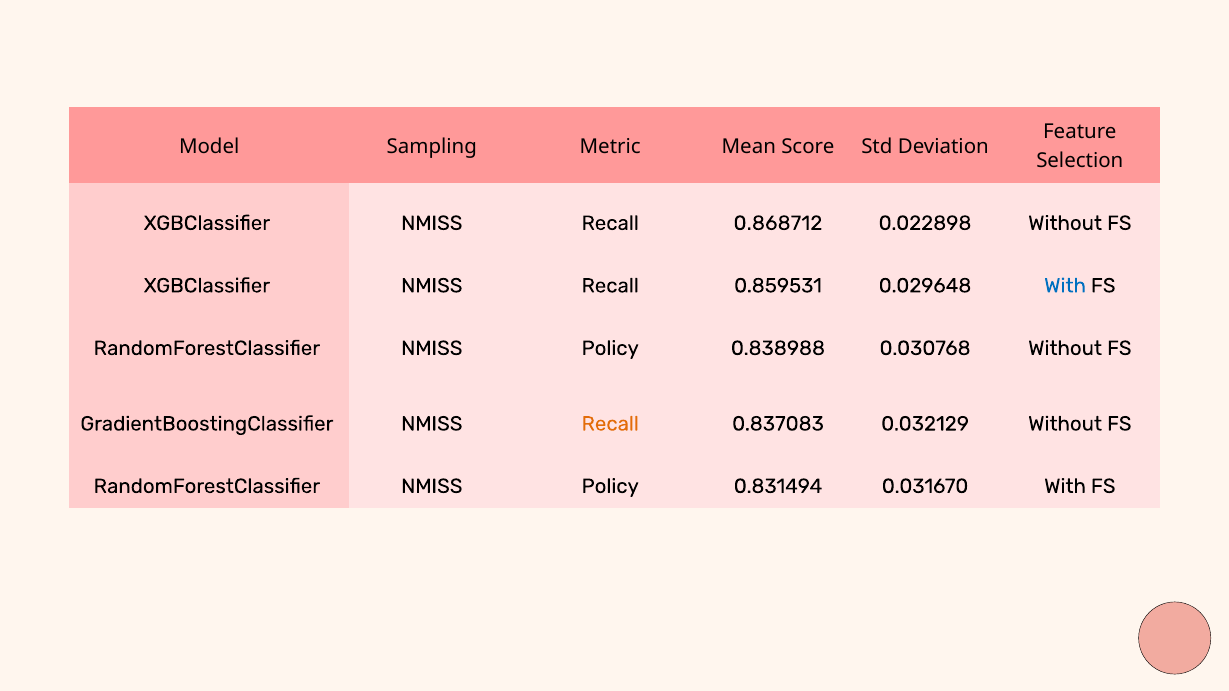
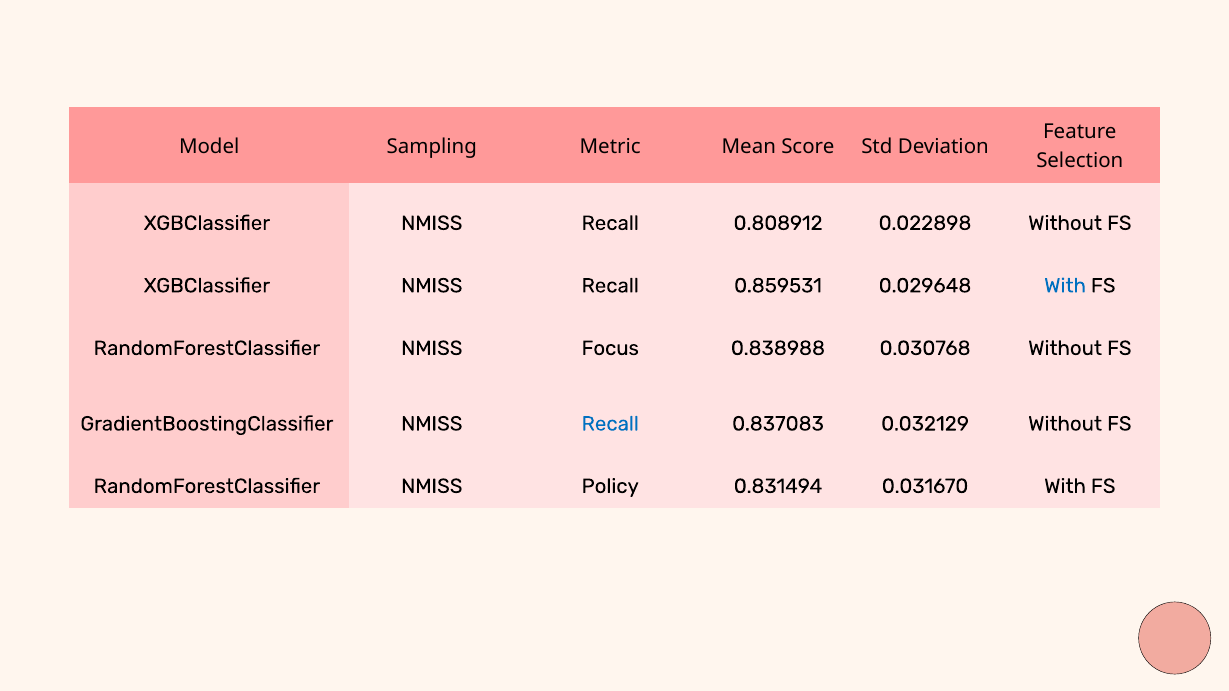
0.868712: 0.868712 -> 0.808912 (778, 223)
Policy: Policy -> Focus (610, 348)
Recall colour: orange -> blue (610, 424)
